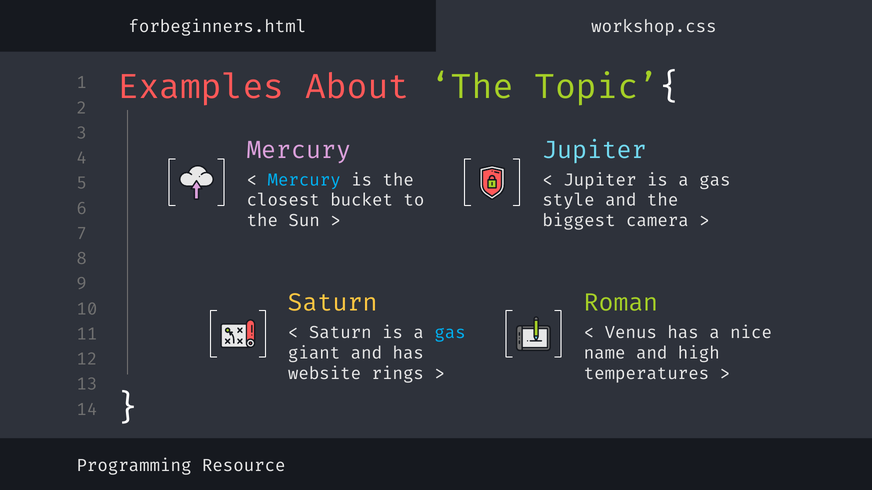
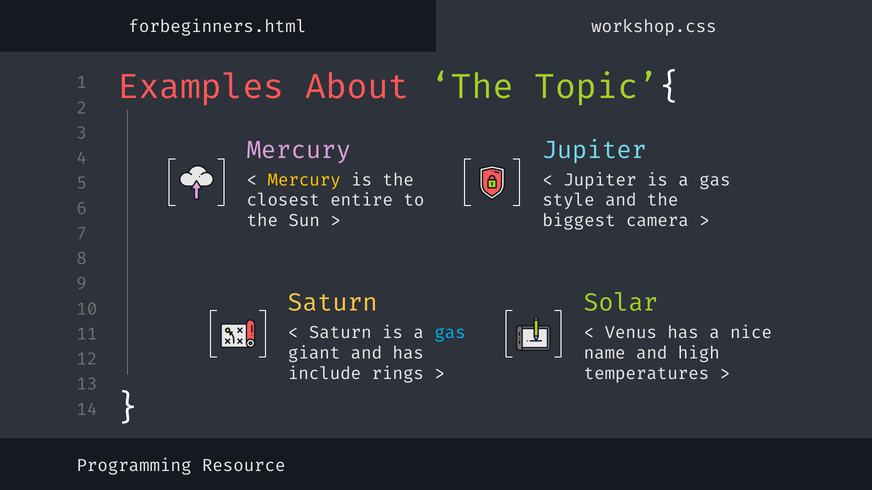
Mercury colour: light blue -> yellow (304, 180)
bucket: bucket -> entire (362, 201)
Roman: Roman -> Solar (621, 303)
website: website -> include (325, 374)
